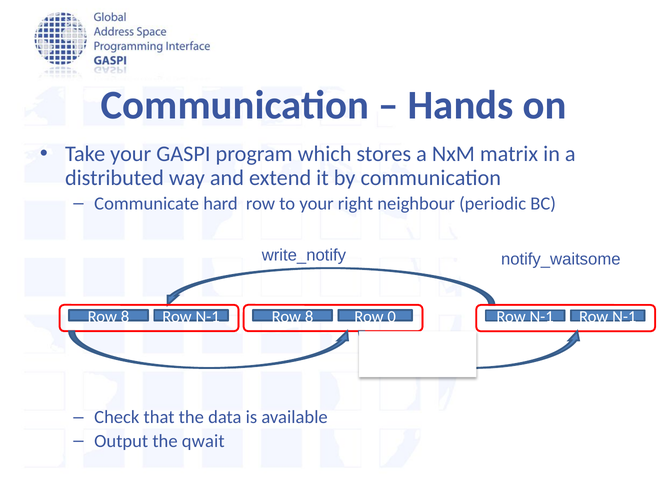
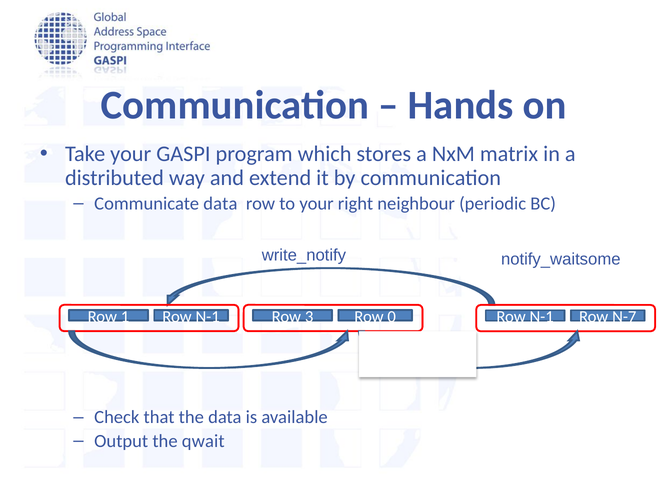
Communicate hard: hard -> data (220, 204)
8: 8 -> 1 (125, 317)
N-1 Row 8: 8 -> 3 (309, 317)
N-1 Row N-1: N-1 -> N-7 (624, 317)
